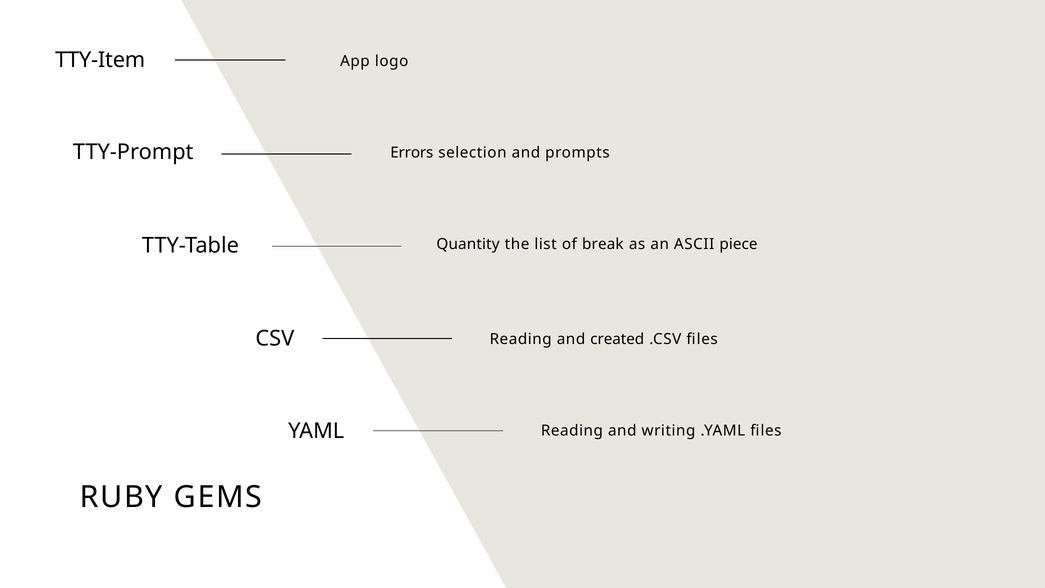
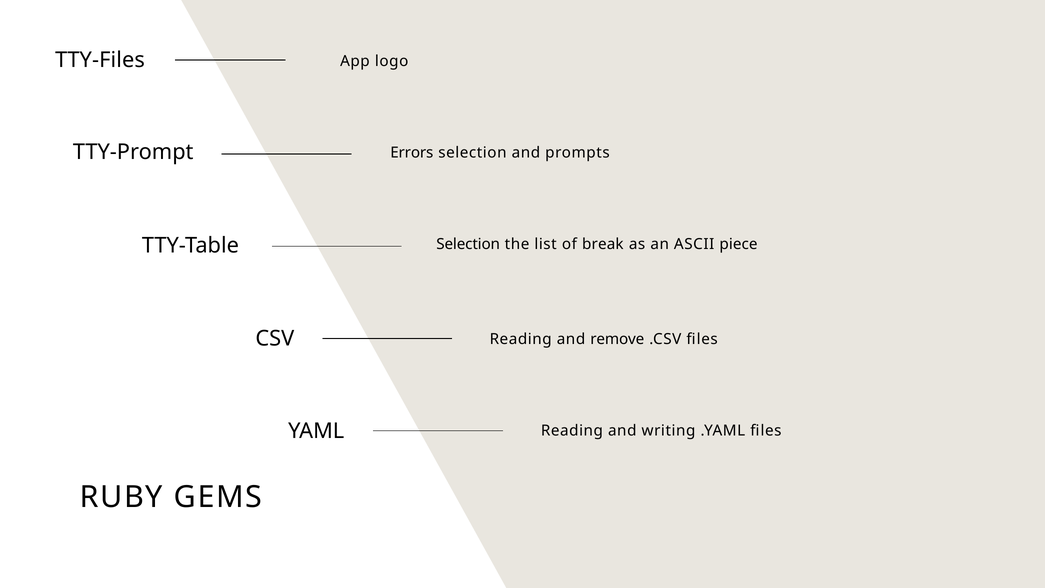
TTY-Item: TTY-Item -> TTY-Files (100, 60)
TTY-Table Quantity: Quantity -> Selection (468, 244)
created: created -> remove (617, 339)
